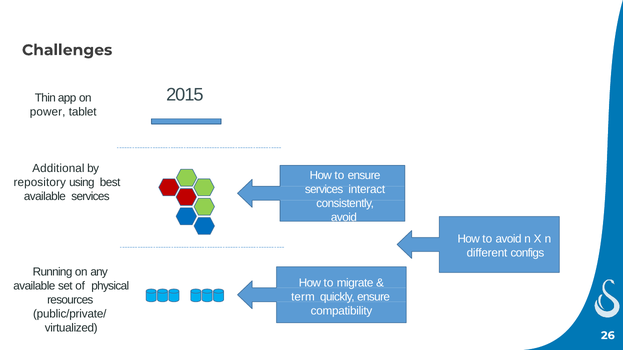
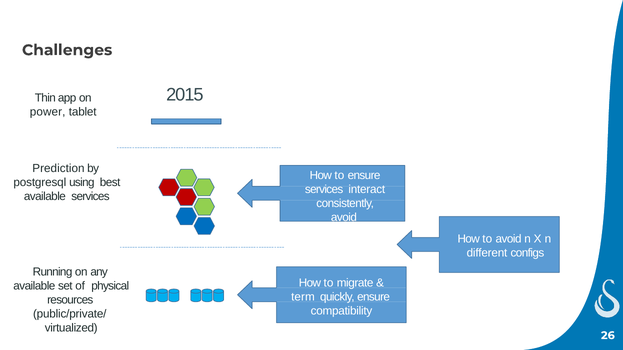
Additional: Additional -> Prediction (58, 169)
repository: repository -> postgresql (40, 183)
